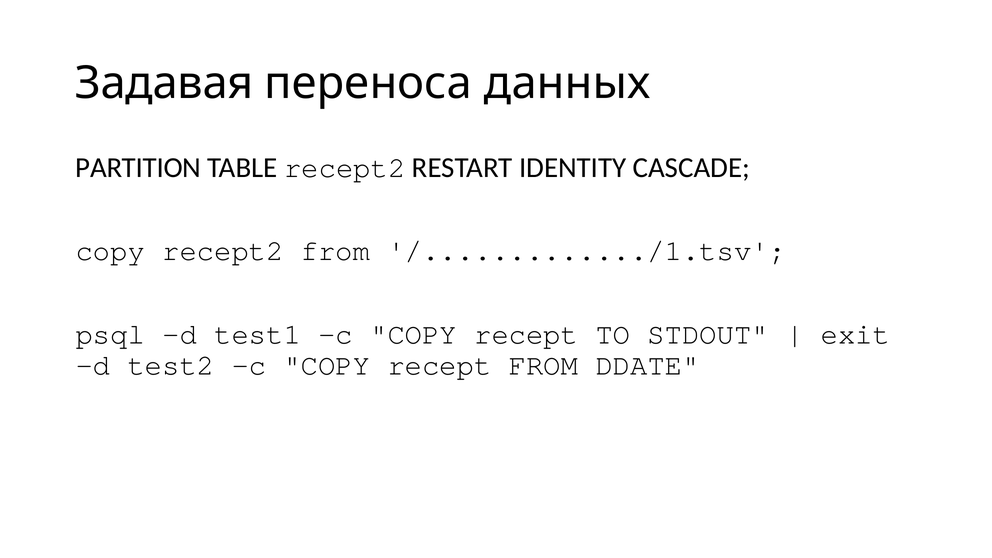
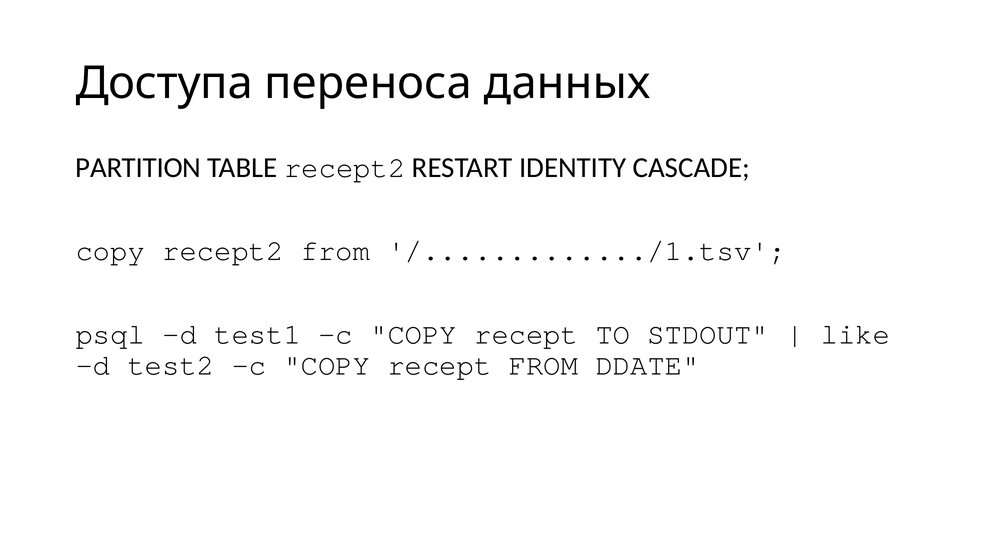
Задавая: Задавая -> Доступа (164, 83)
exit: exit -> like (855, 334)
